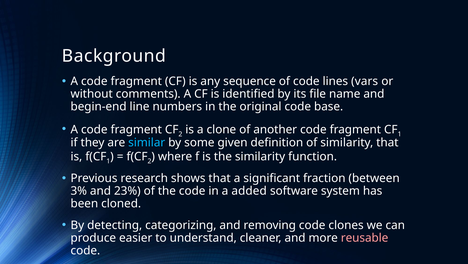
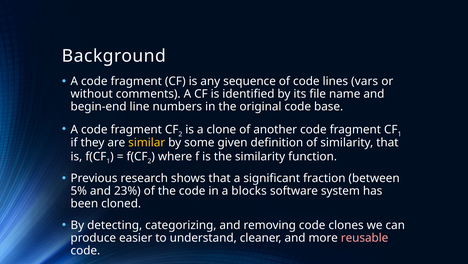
similar colour: light blue -> yellow (147, 142)
3%: 3% -> 5% (79, 191)
added: added -> blocks (249, 191)
